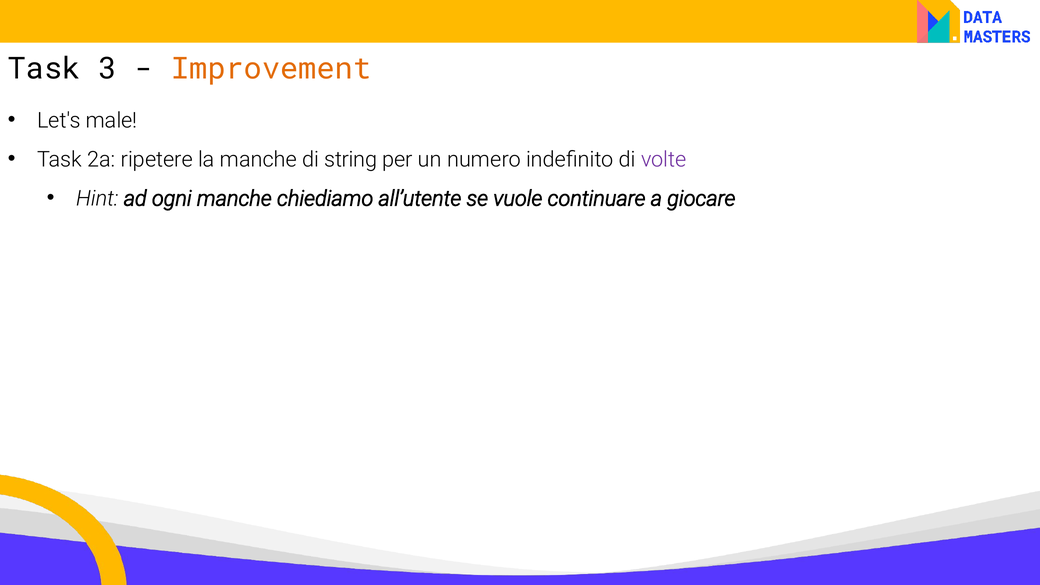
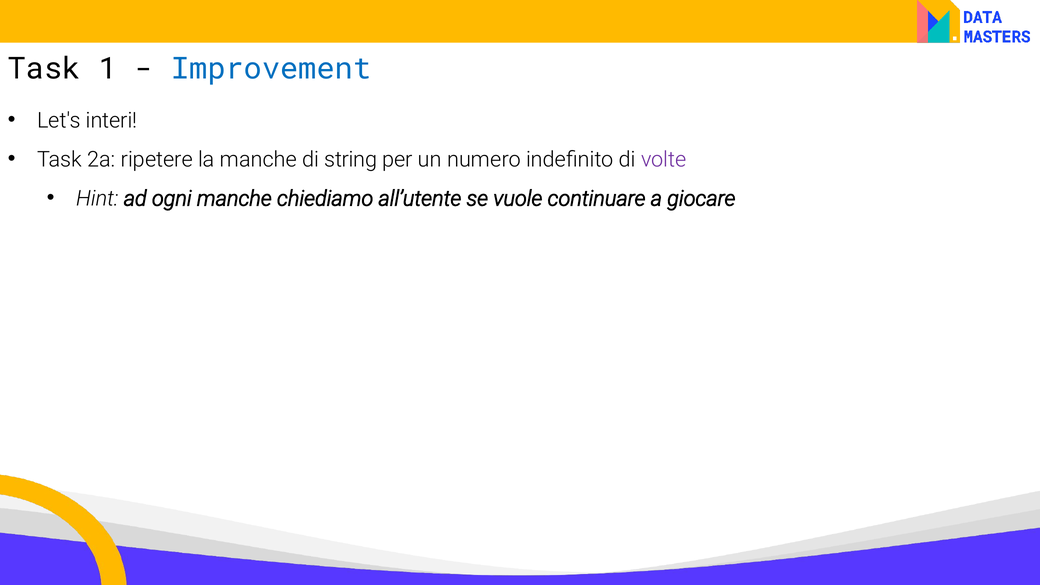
3: 3 -> 1 (108, 69)
Improvement colour: orange -> blue (271, 69)
male: male -> interi (112, 121)
